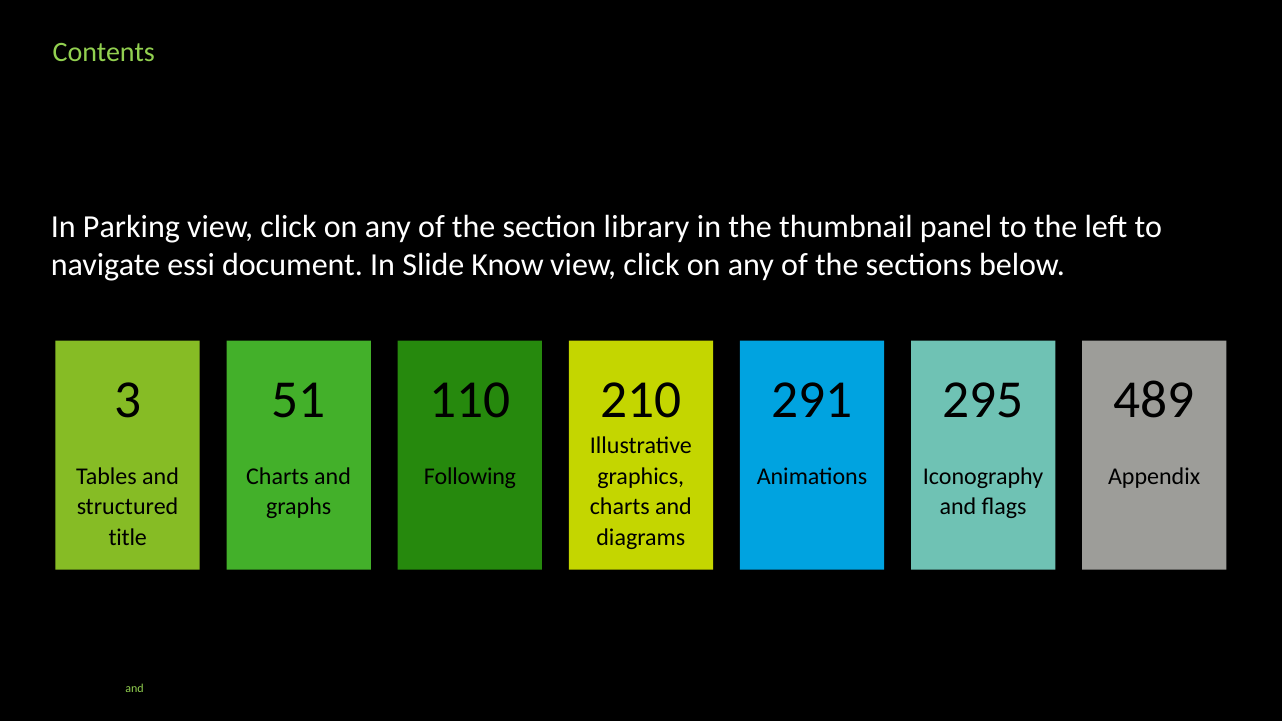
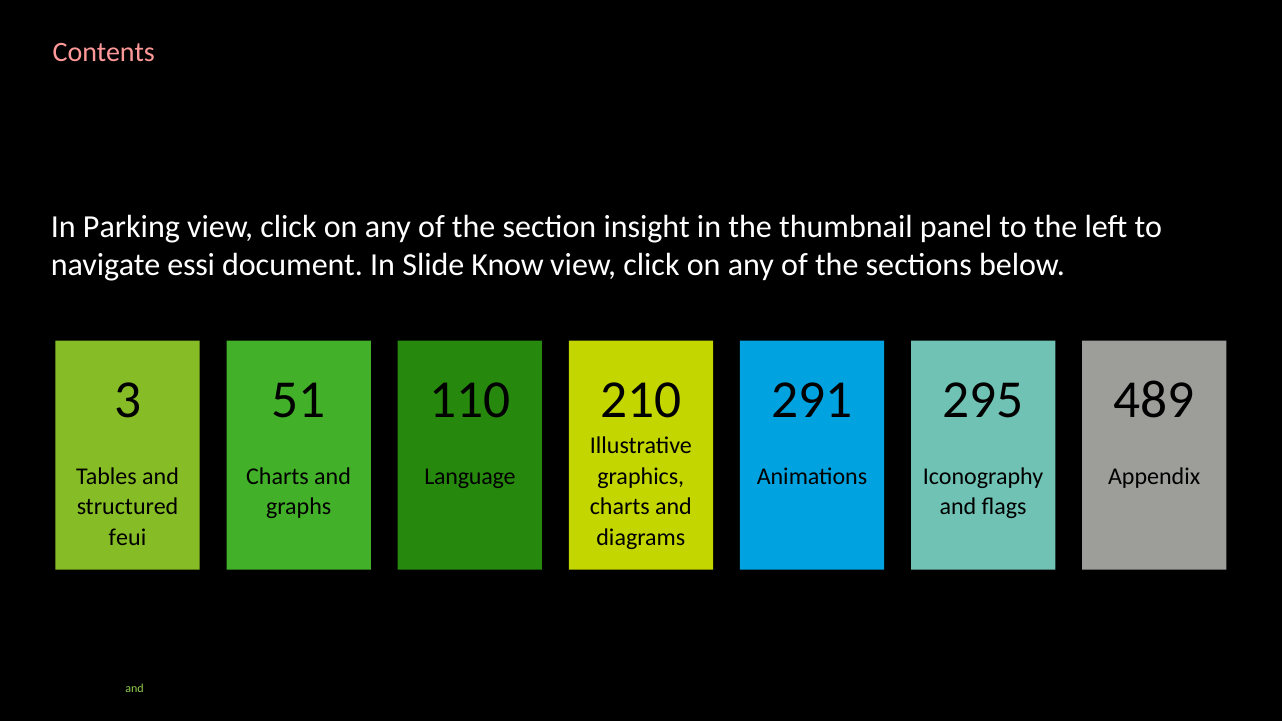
Contents colour: light green -> pink (104, 52)
library: library -> insight (647, 227)
Following: Following -> Language (470, 476)
title: title -> feui (128, 538)
